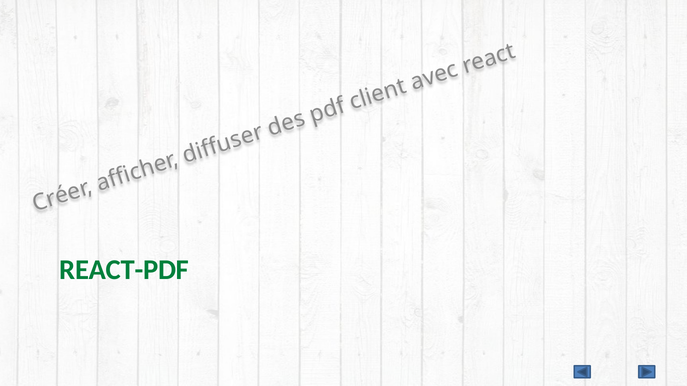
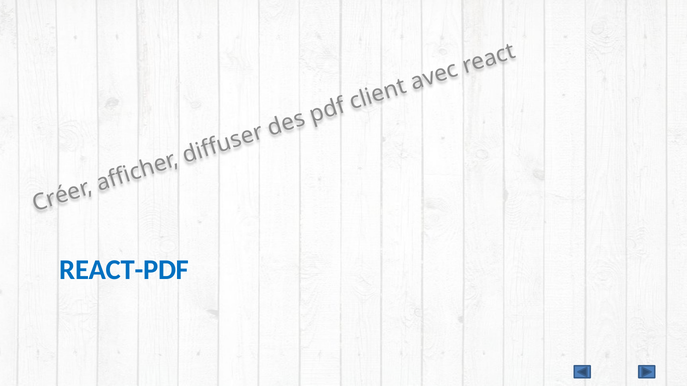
REACT-PDF colour: green -> blue (124, 270)
